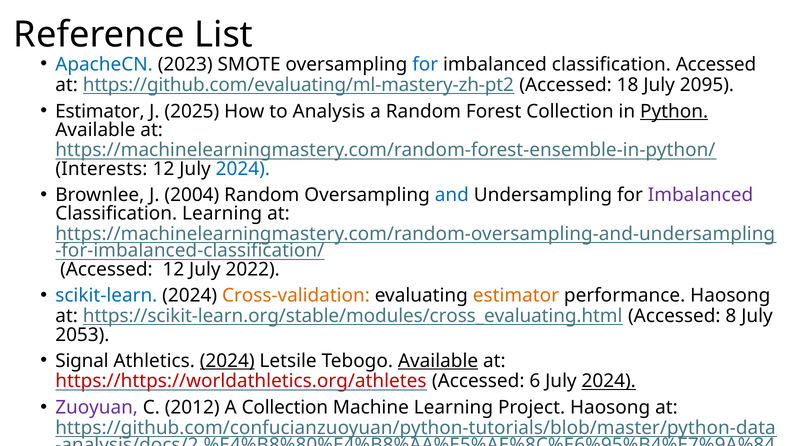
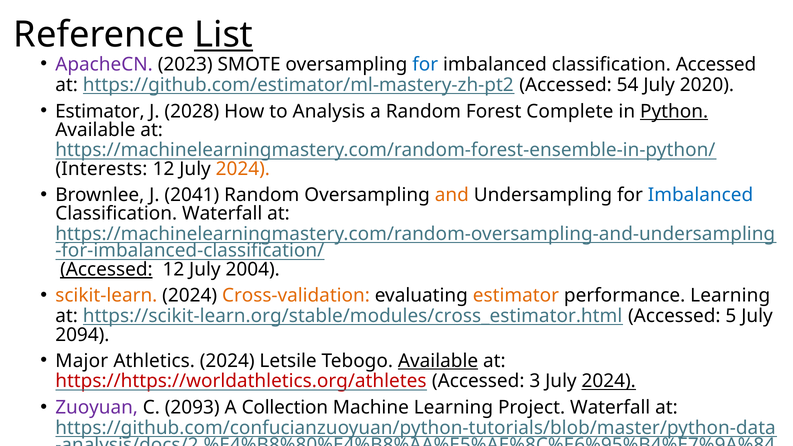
List underline: none -> present (224, 35)
ApacheCN colour: blue -> purple (104, 64)
https://github.com/evaluating/ml-mastery-zh-pt2: https://github.com/evaluating/ml-mastery-zh-pt2 -> https://github.com/estimator/ml-mastery-zh-pt2 (298, 85)
18: 18 -> 54 (628, 85)
2095: 2095 -> 2020 (707, 85)
2025: 2025 -> 2028 (192, 111)
Forest Collection: Collection -> Complete (570, 111)
2024 colour: blue -> orange (243, 169)
2004: 2004 -> 2041 (192, 195)
and colour: blue -> orange (452, 195)
Imbalanced colour: purple -> blue (701, 195)
Classification Learning: Learning -> Waterfall (222, 214)
Accessed underline: none -> present (106, 270)
2022: 2022 -> 2004 (253, 270)
scikit-learn colour: blue -> orange (106, 296)
performance Haosong: Haosong -> Learning (730, 296)
https://scikit-learn.org/stable/modules/cross_evaluating.html: https://scikit-learn.org/stable/modules/cross_evaluating.html -> https://scikit-learn.org/stable/modules/cross_estimator.html (353, 316)
8: 8 -> 5 (731, 316)
2053: 2053 -> 2094 (82, 335)
Signal: Signal -> Major (82, 361)
2024 underline: present -> none (227, 361)
6: 6 -> 3 (535, 381)
2012: 2012 -> 2093 (192, 408)
Project Haosong: Haosong -> Waterfall (610, 408)
